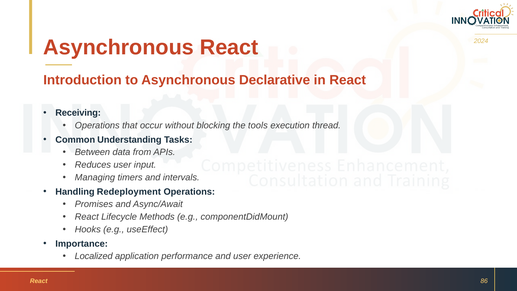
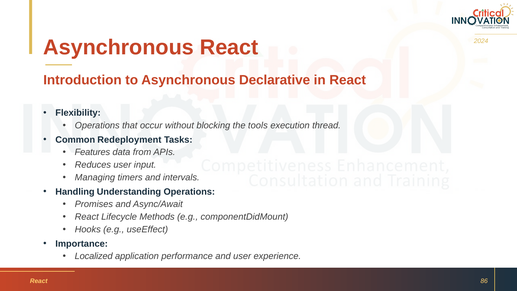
Receiving: Receiving -> Flexibility (78, 113)
Understanding: Understanding -> Redeployment (129, 140)
Between: Between -> Features (92, 152)
Redeployment: Redeployment -> Understanding (129, 192)
